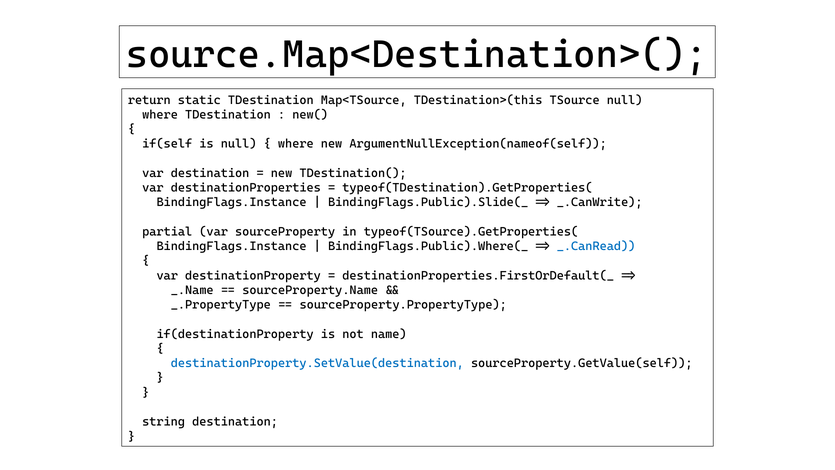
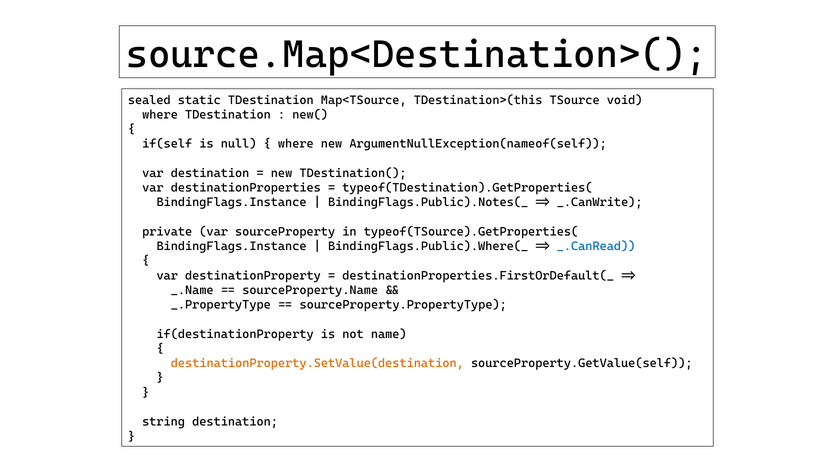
return: return -> sealed (149, 100)
TSource null: null -> void (625, 100)
BindingFlags.Public).Slide(_: BindingFlags.Public).Slide(_ -> BindingFlags.Public).Notes(_ (428, 202)
partial: partial -> private (167, 232)
destinationProperty.SetValue(destination colour: blue -> orange (317, 363)
